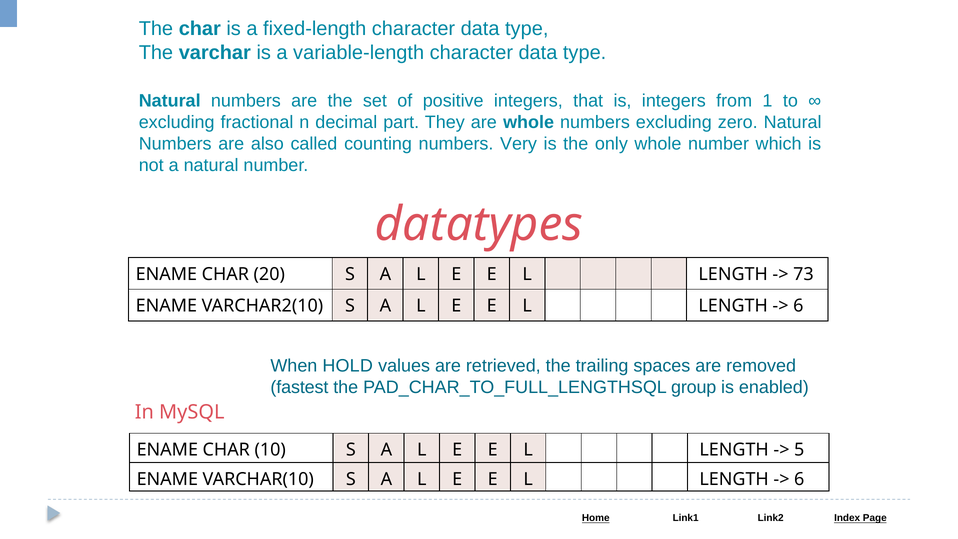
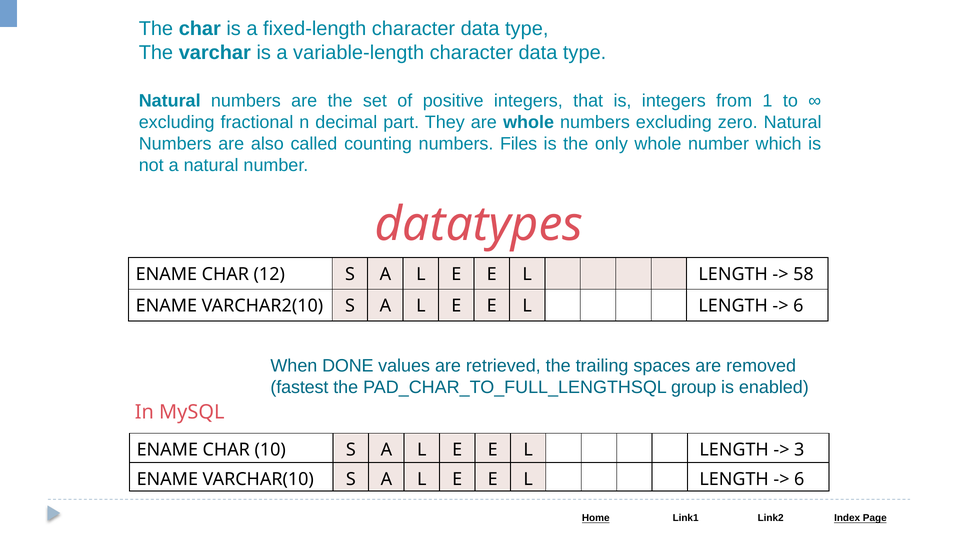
Very: Very -> Files (519, 144)
20: 20 -> 12 (269, 274)
73: 73 -> 58 (803, 274)
HOLD: HOLD -> DONE (348, 366)
5: 5 -> 3 (799, 450)
